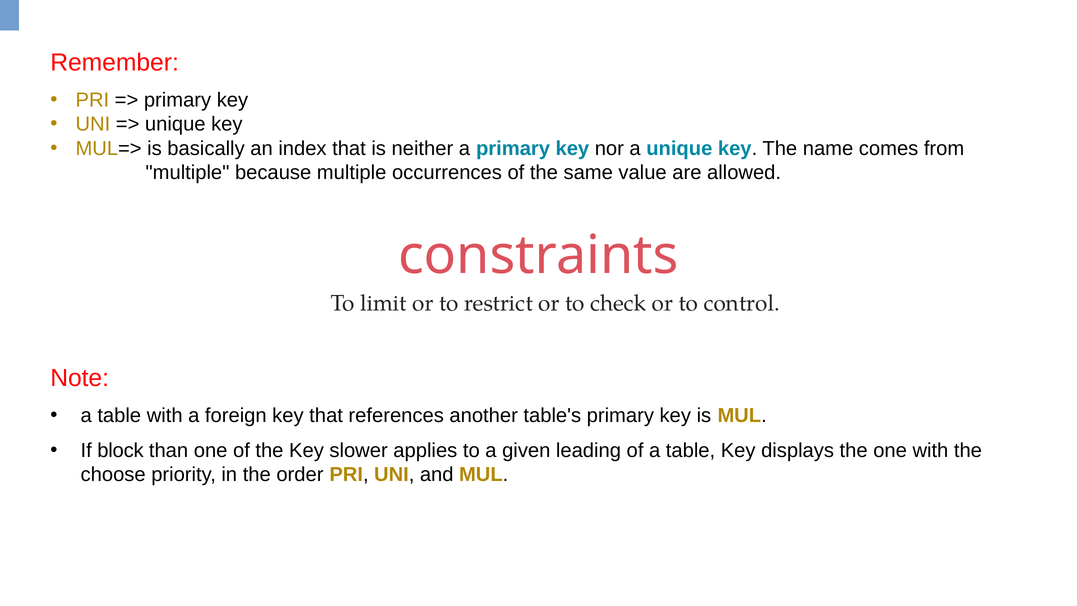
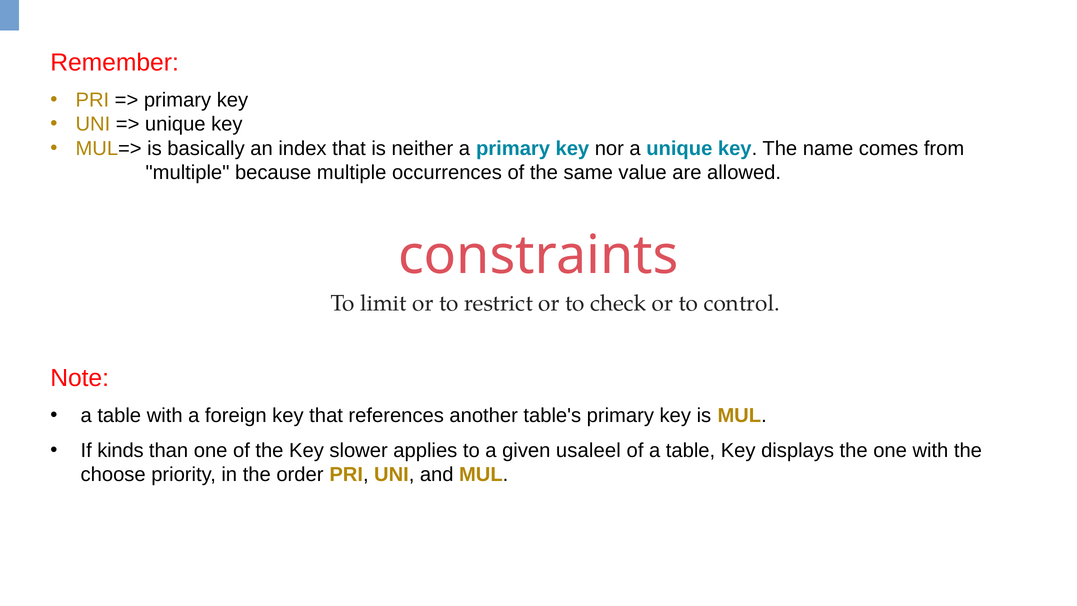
block: block -> kinds (120, 450)
leading: leading -> usaleel (588, 450)
